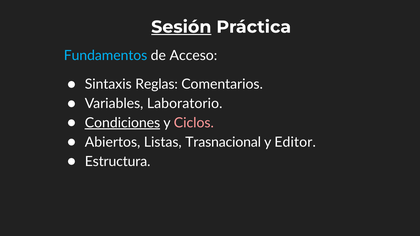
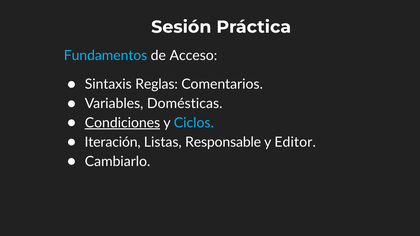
Sesión underline: present -> none (181, 27)
Laboratorio: Laboratorio -> Domésticas (185, 104)
Ciclos colour: pink -> light blue (194, 123)
Abiertos: Abiertos -> Iteración (113, 142)
Trasnacional: Trasnacional -> Responsable (223, 142)
Estructura: Estructura -> Cambiarlo (118, 162)
